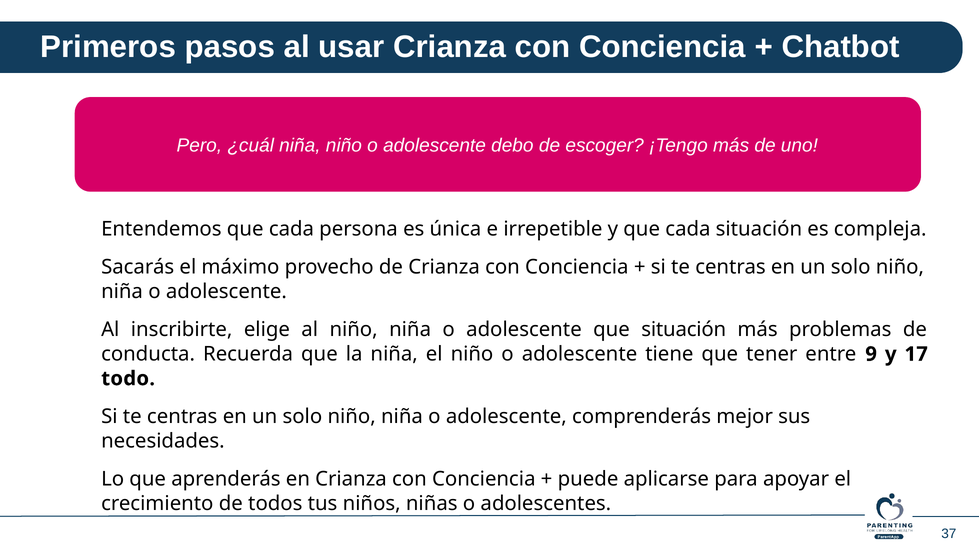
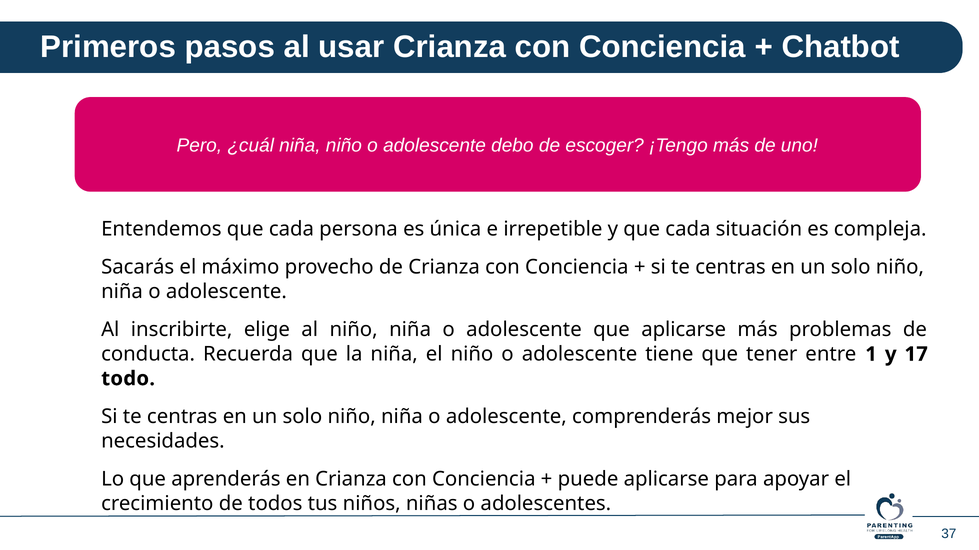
que situación: situación -> aplicarse (684, 330)
9: 9 -> 1 (871, 355)
